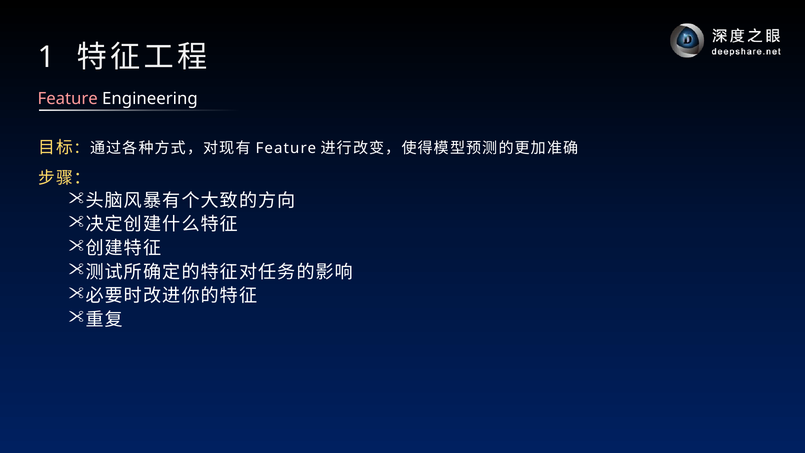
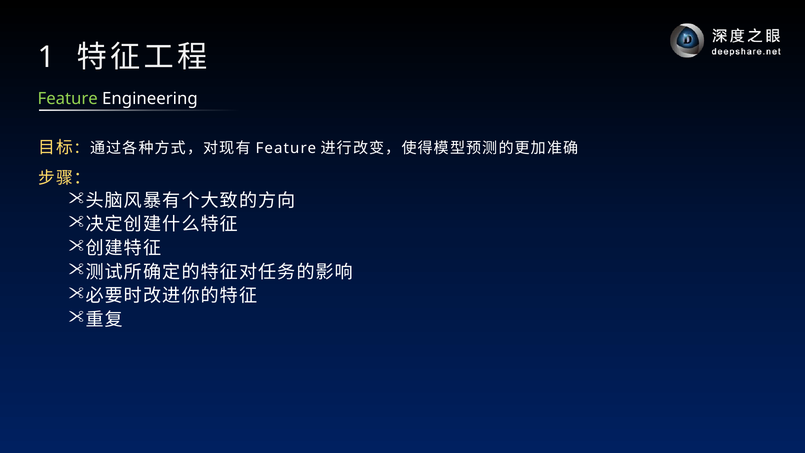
Feature colour: pink -> light green (68, 98)
